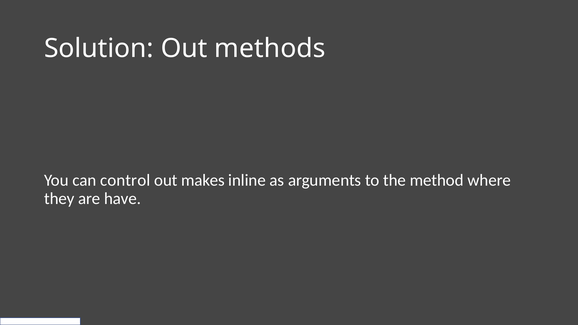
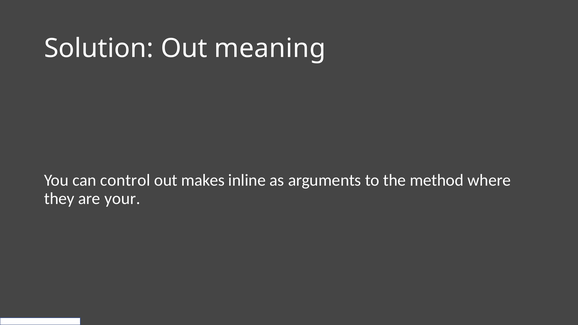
methods: methods -> meaning (270, 49)
have: have -> your (122, 199)
